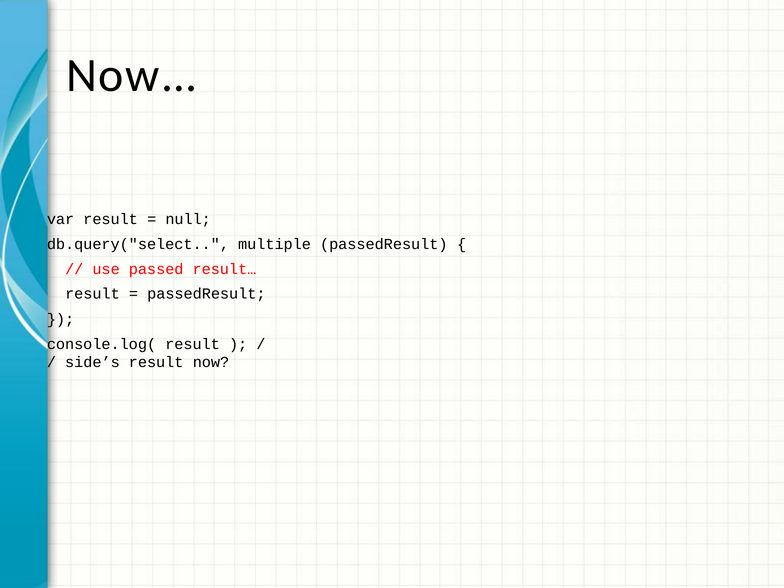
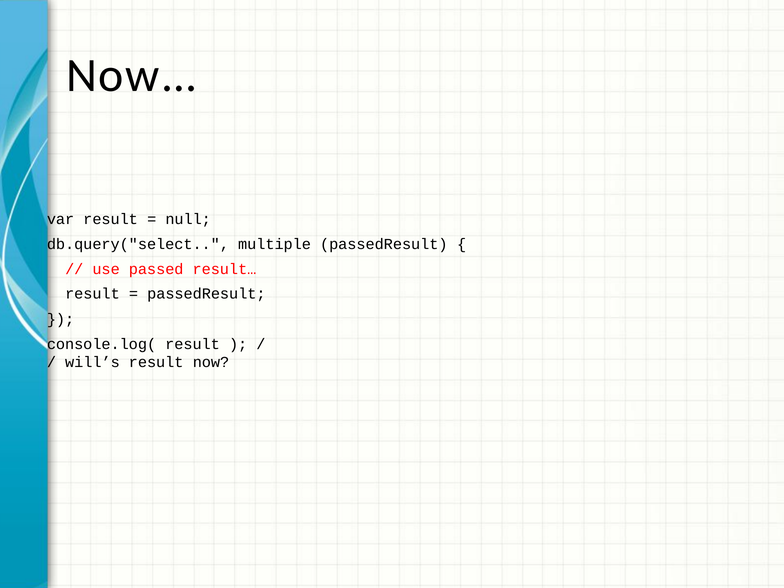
side’s: side’s -> will’s (92, 362)
